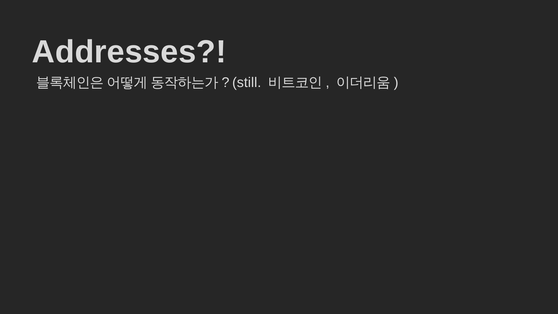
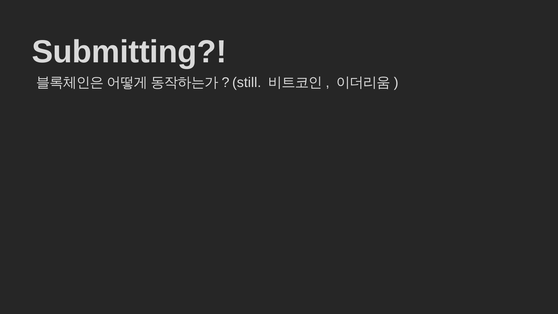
Addresses: Addresses -> Submitting (129, 52)
